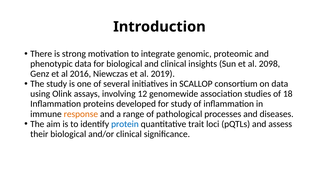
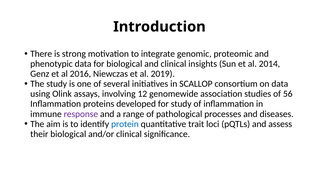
2098: 2098 -> 2014 (269, 64)
18: 18 -> 56 (288, 94)
response colour: orange -> purple (81, 114)
